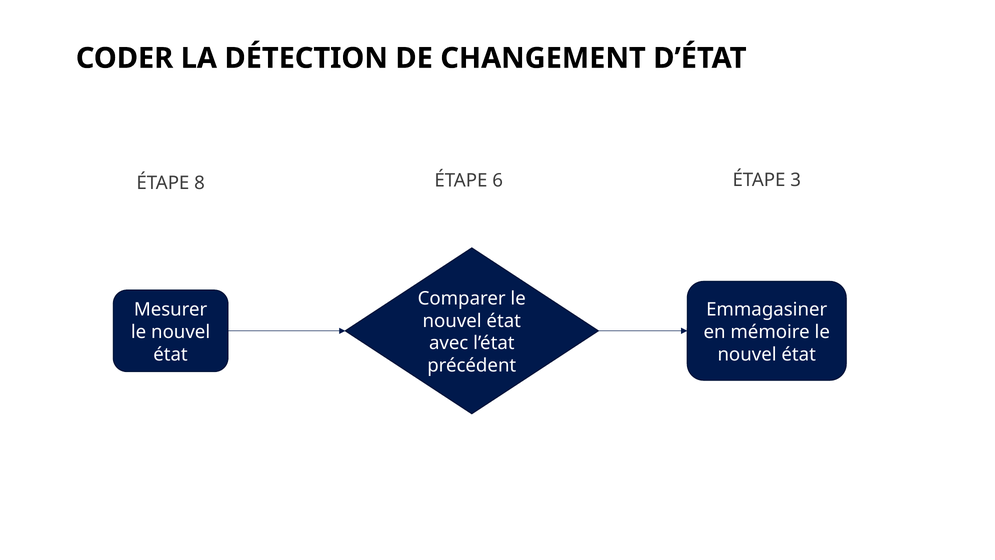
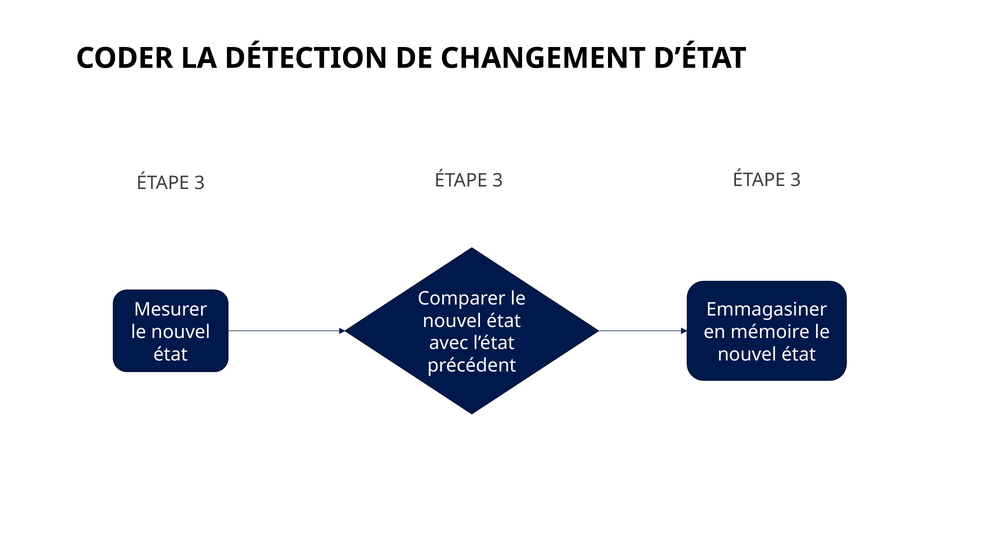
8: 8 -> 3 (200, 183)
6: 6 -> 3 (498, 180)
